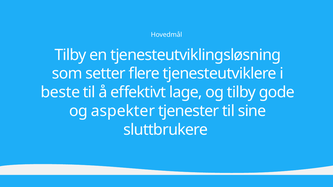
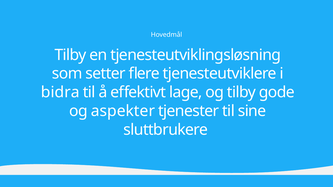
beste: beste -> bidra (60, 92)
